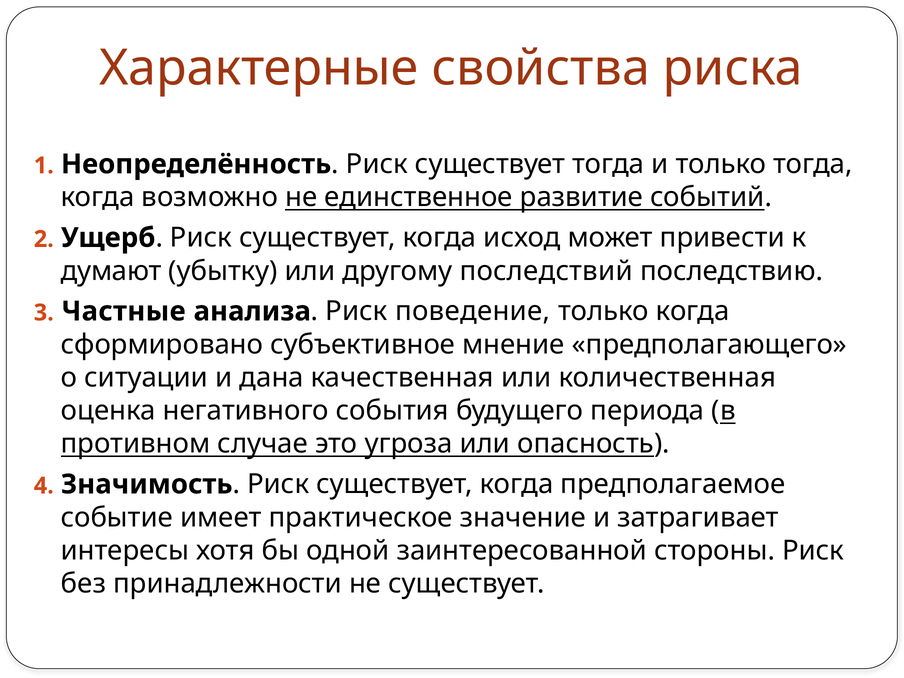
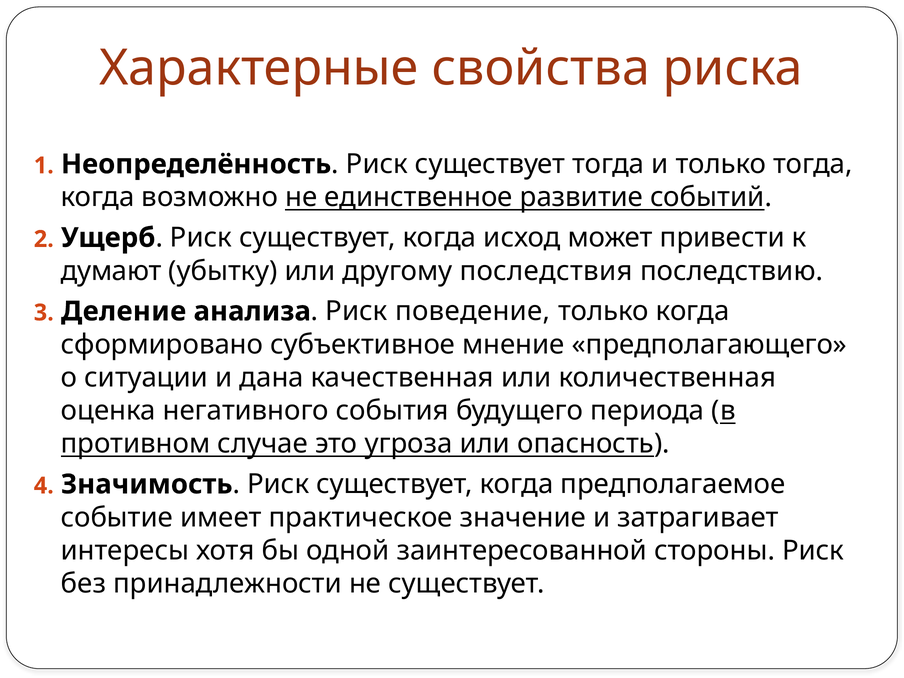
последствий: последствий -> последствия (546, 271)
Частные: Частные -> Деление (124, 311)
